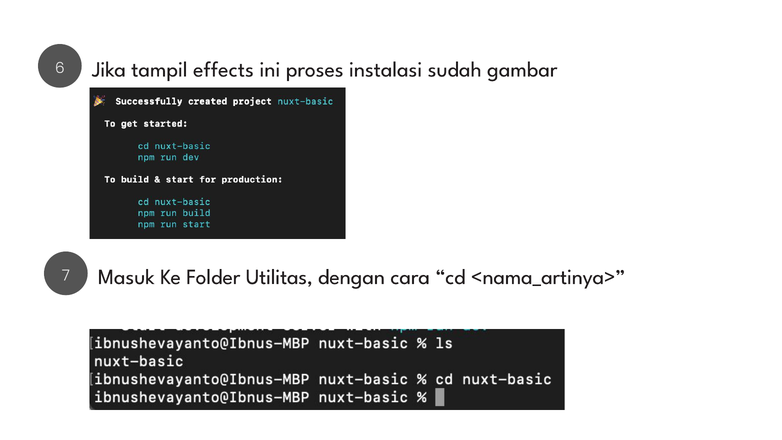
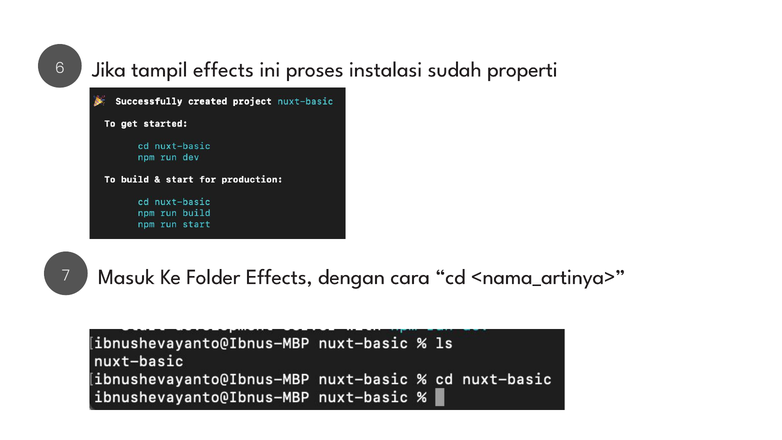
gambar: gambar -> properti (522, 69)
Folder Utilitas: Utilitas -> Effects (279, 277)
